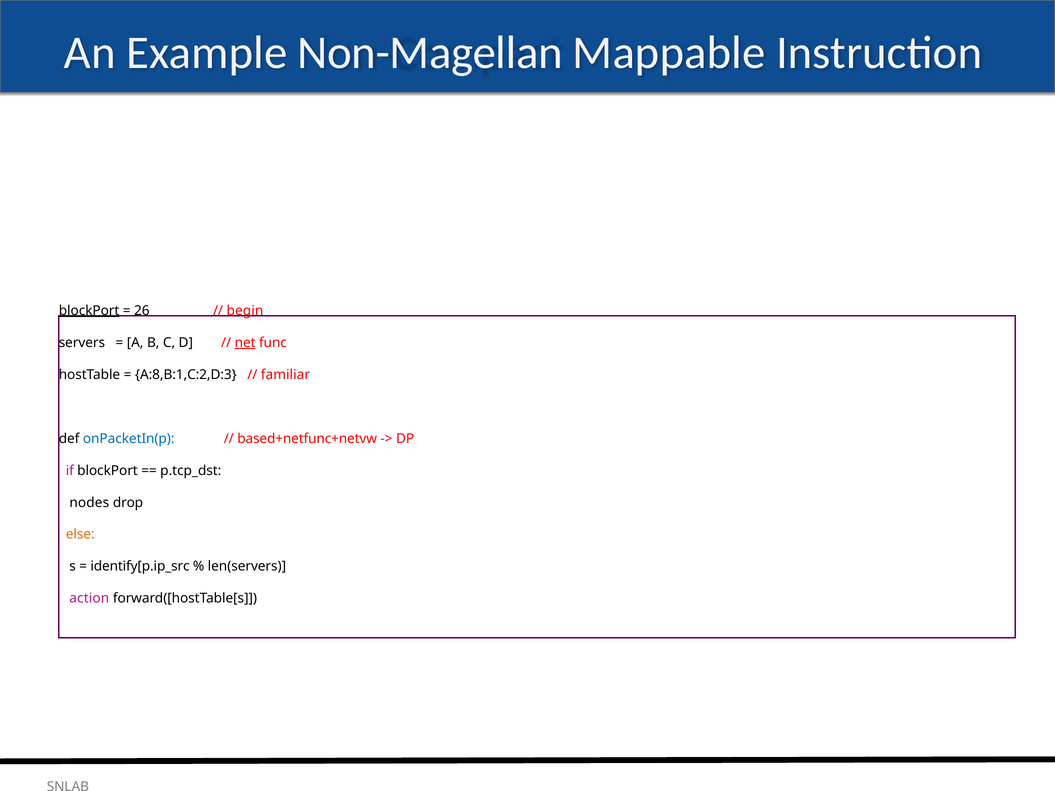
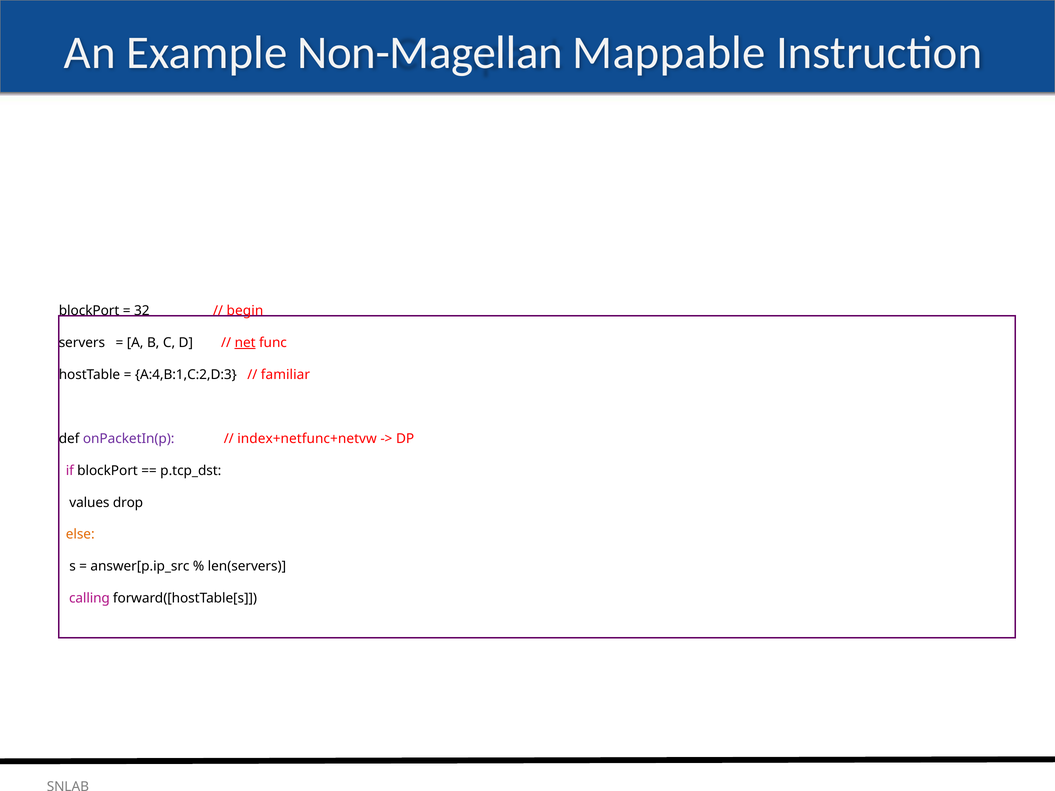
blockPort underline: present -> none (89, 311)
26: 26 -> 32 (142, 311)
A:8,B:1,C:2,D:3: A:8,B:1,C:2,D:3 -> A:4,B:1,C:2,D:3 (186, 375)
onPacketIn(p colour: blue -> purple (129, 439)
based+netfunc+netvw: based+netfunc+netvw -> index+netfunc+netvw (307, 439)
nodes: nodes -> values (89, 503)
identify[p.ip_src: identify[p.ip_src -> answer[p.ip_src (140, 567)
action: action -> calling (89, 599)
